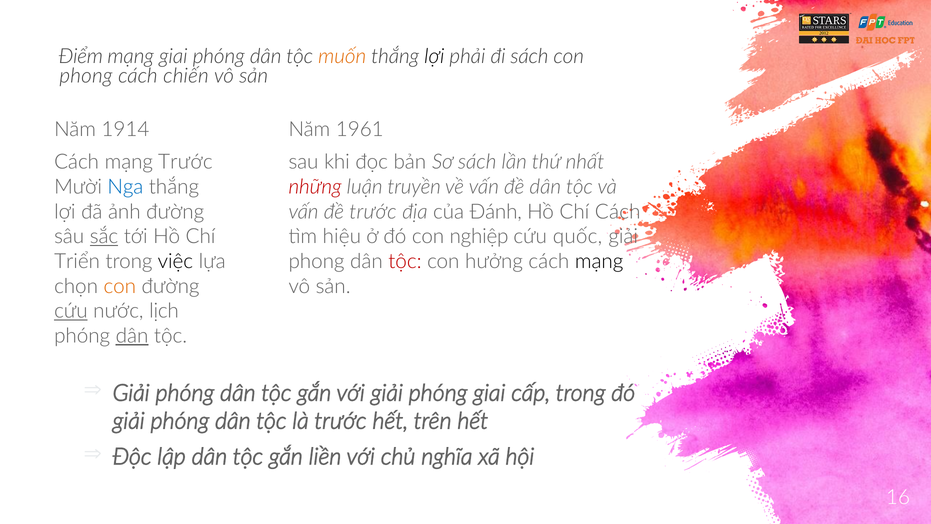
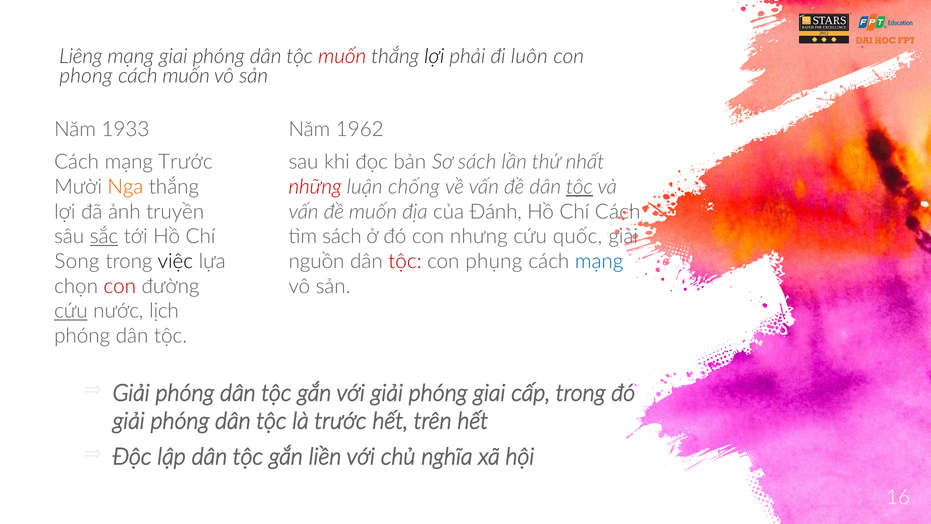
Điểm: Điểm -> Liêng (81, 56)
muốn colour: orange -> red (342, 56)
đi sách: sách -> luôn (529, 56)
cách chiến: chiến -> muốn (186, 76)
1914: 1914 -> 1933 (125, 129)
1961: 1961 -> 1962 (360, 129)
Nga colour: blue -> orange (125, 187)
truyền: truyền -> chống (414, 187)
tộc underline: none -> present (579, 187)
ảnh đường: đường -> truyền (175, 212)
đề trước: trước -> muốn (373, 212)
tìm hiệu: hiệu -> sách (342, 236)
nghiệp: nghiệp -> nhưng (479, 236)
Triển: Triển -> Song (77, 261)
phong: phong -> nguồn (316, 261)
hưởng: hưởng -> phụng (494, 261)
mạng colour: black -> blue (599, 261)
con colour: orange -> red (120, 286)
dân underline: present -> none (132, 336)
